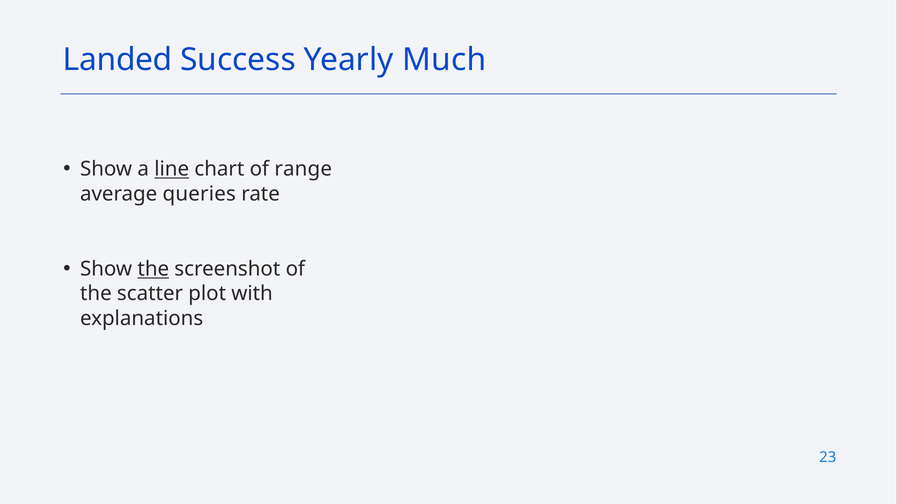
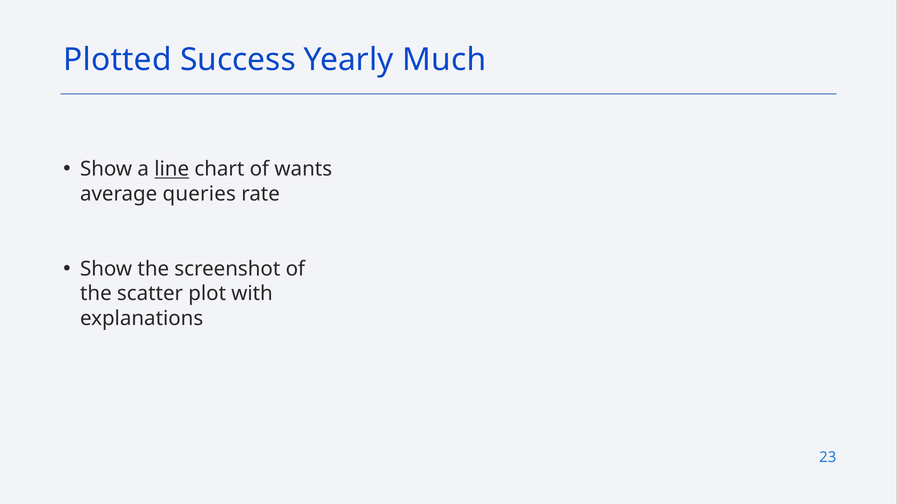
Landed: Landed -> Plotted (117, 60)
range: range -> wants (303, 169)
the underline: present -> none (153, 269)
